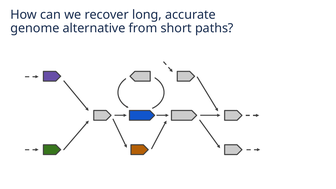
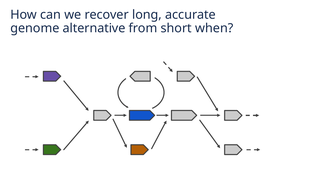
paths: paths -> when (214, 28)
